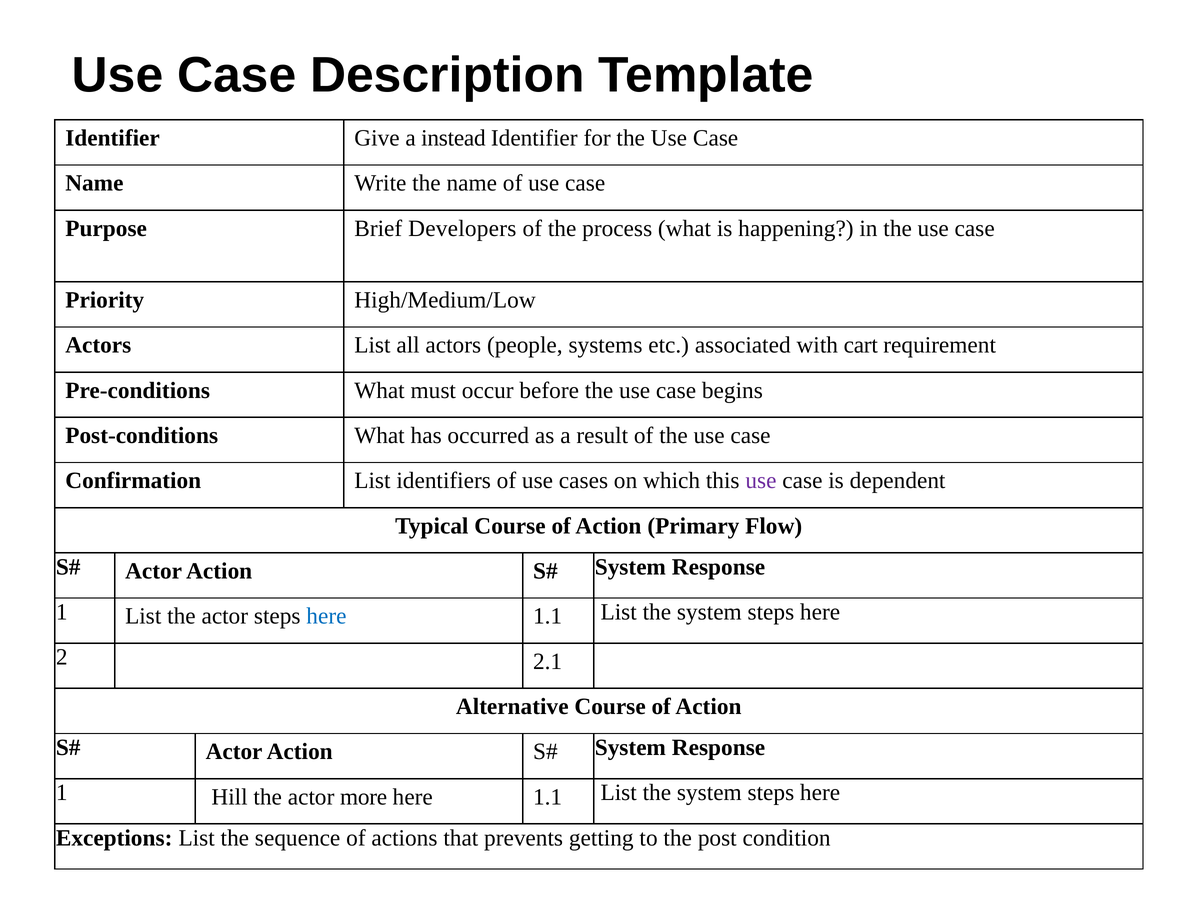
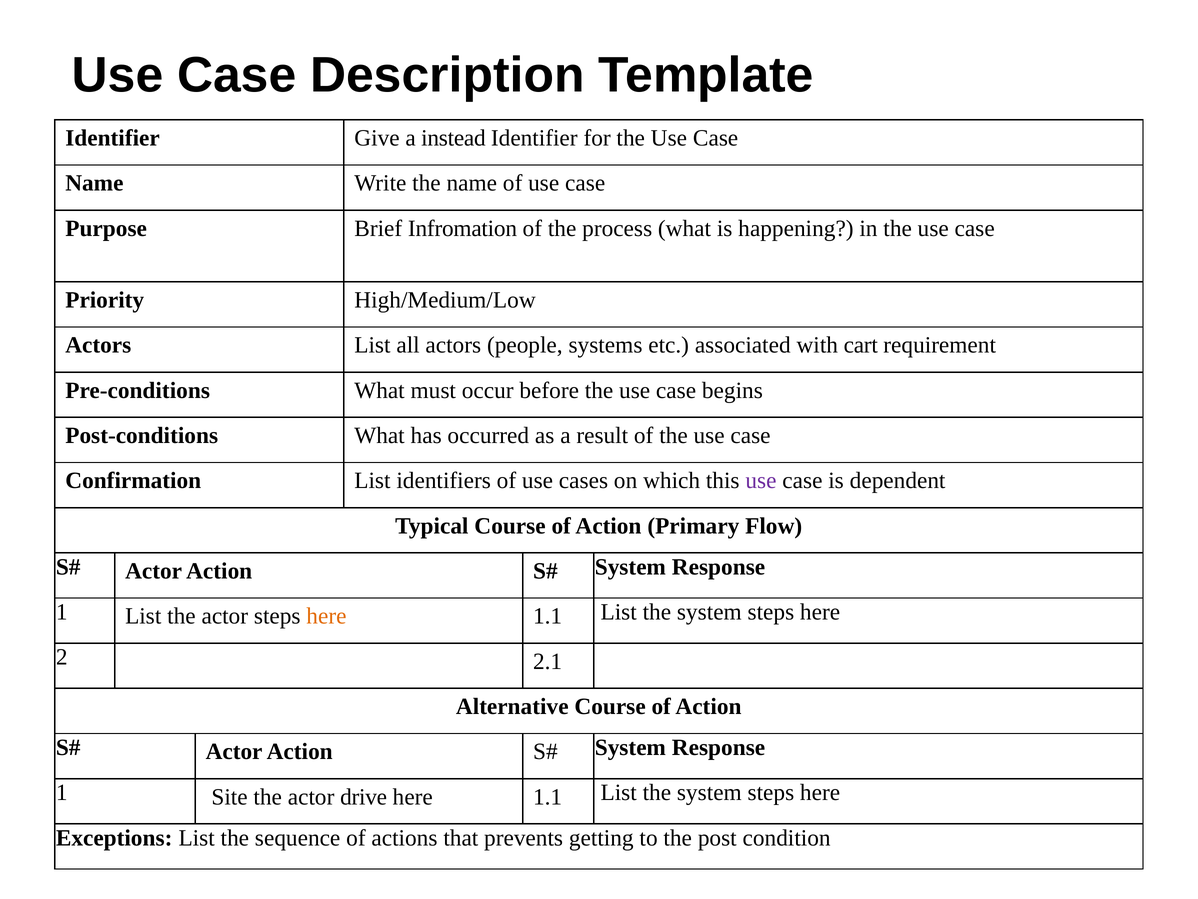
Developers: Developers -> Infromation (463, 228)
here colour: blue -> orange (326, 616)
Hill: Hill -> Site (230, 796)
more: more -> drive (364, 796)
